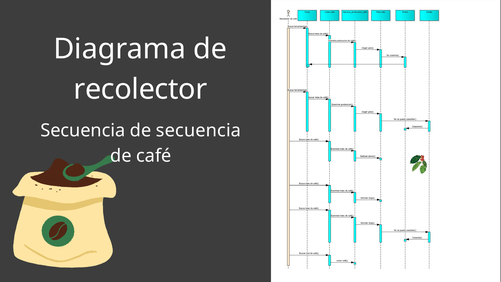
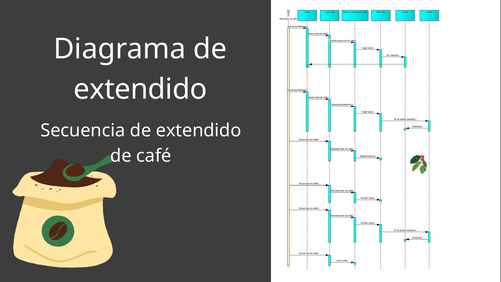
recolector: recolector -> extendido (140, 89)
Secuencia de secuencia: secuencia -> extendido (199, 131)
